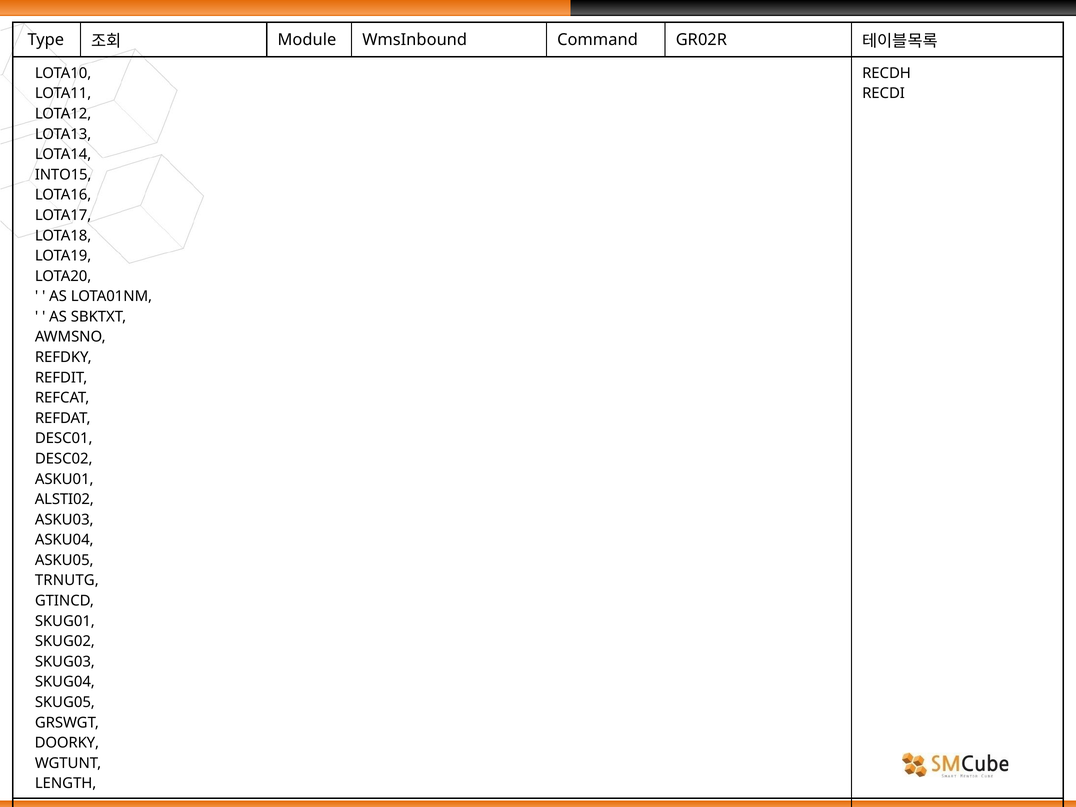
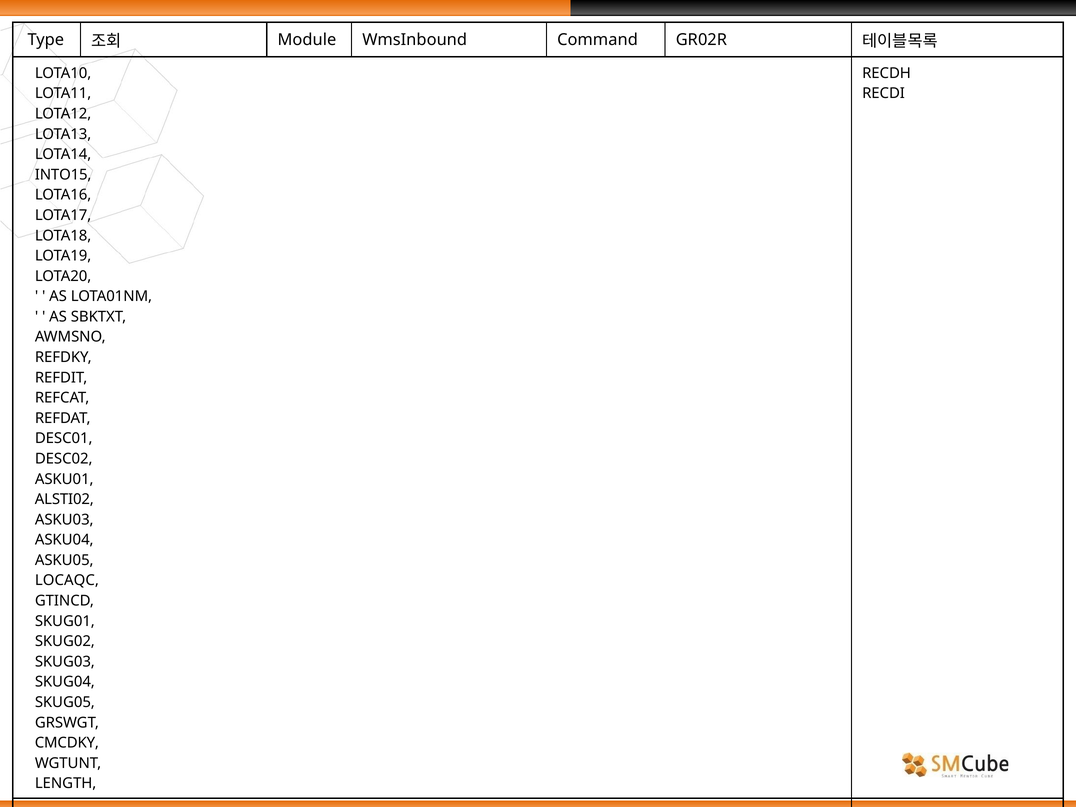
TRNUTG: TRNUTG -> LOCAQC (67, 581)
DOORKY: DOORKY -> CMCDKY (67, 743)
